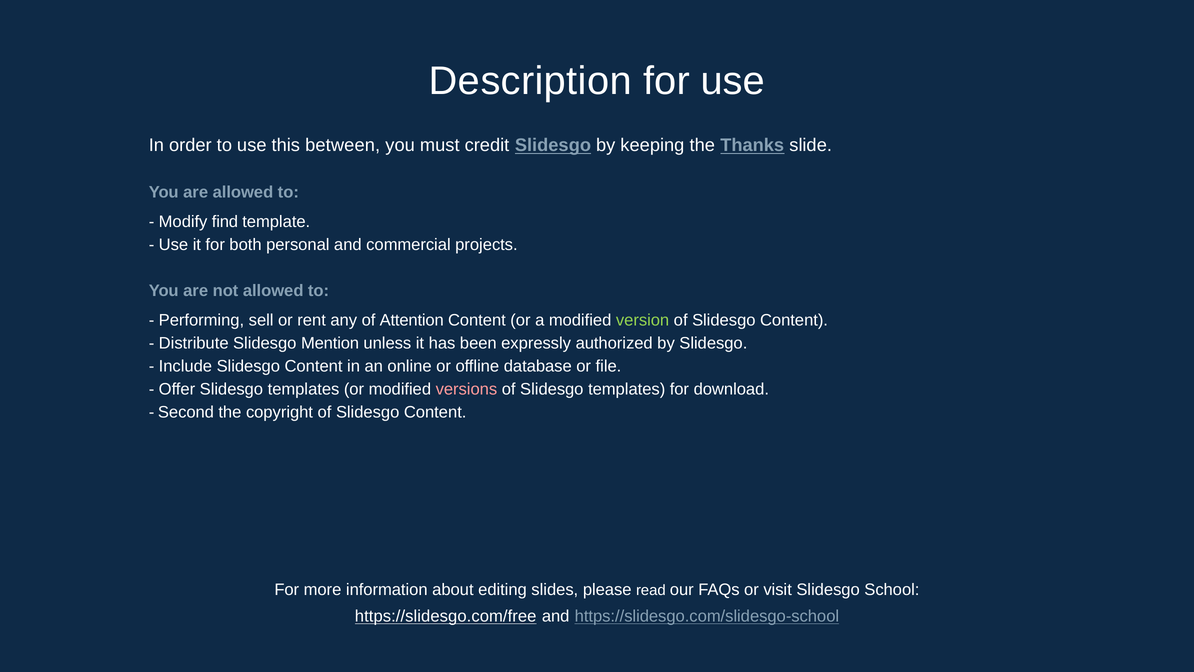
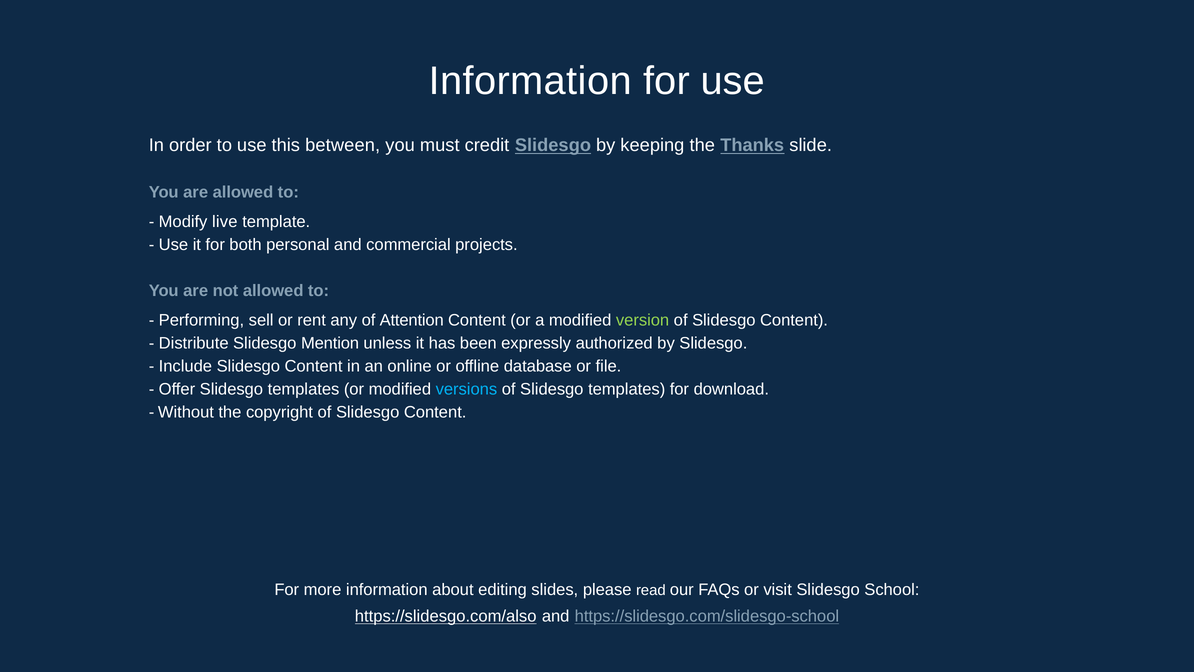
Description: Description -> Information (530, 81)
find: find -> live (225, 222)
versions colour: pink -> light blue (466, 389)
Second: Second -> Without (186, 412)
https://slidesgo.com/free: https://slidesgo.com/free -> https://slidesgo.com/also (446, 616)
